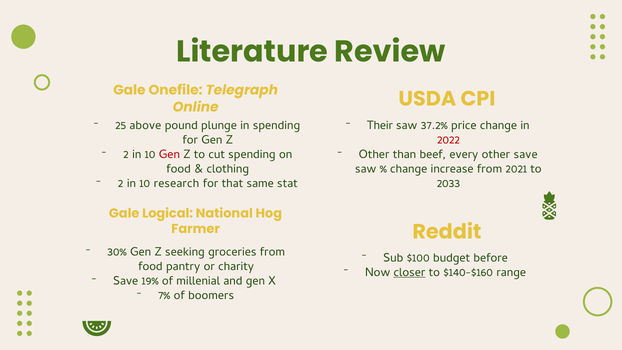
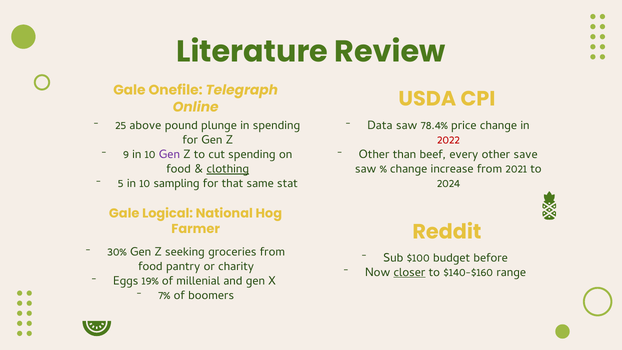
Their: Their -> Data (380, 125)
37.2%: 37.2% -> 78.4% (434, 125)
2: 2 -> 9 (126, 154)
Gen colour: red -> purple (169, 154)
clothing underline: none -> present (228, 169)
2: 2 -> 5 (121, 183)
research: research -> sampling (177, 183)
2033: 2033 -> 2024 (449, 183)
Save: Save -> Eggs (126, 281)
